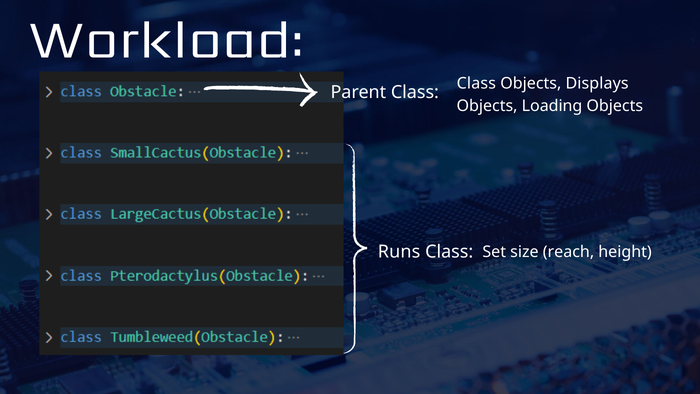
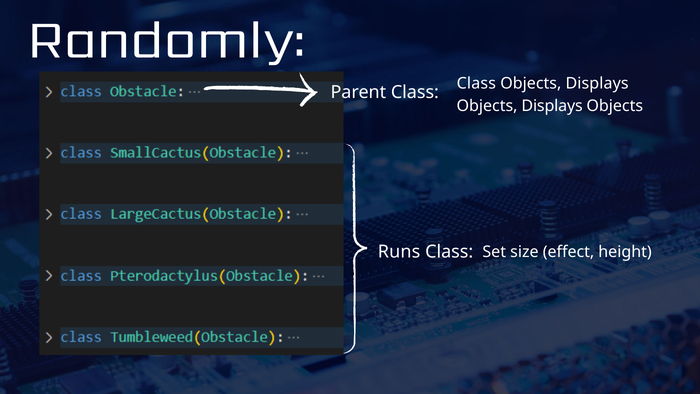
Workload: Workload -> Randomly (166, 40)
Loading: Loading -> Displays (552, 106)
reach: reach -> effect (569, 252)
